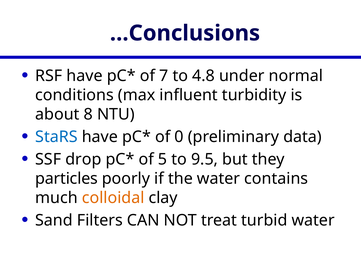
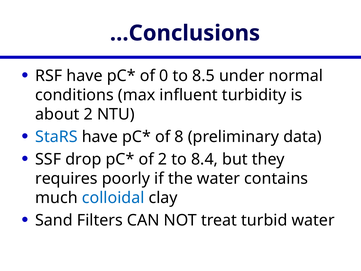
7: 7 -> 0 (164, 76)
4.8: 4.8 -> 8.5 (204, 76)
about 8: 8 -> 2 (88, 114)
0: 0 -> 8 (179, 137)
of 5: 5 -> 2 (163, 159)
9.5: 9.5 -> 8.4 (205, 159)
particles: particles -> requires (66, 178)
colloidal colour: orange -> blue (113, 198)
